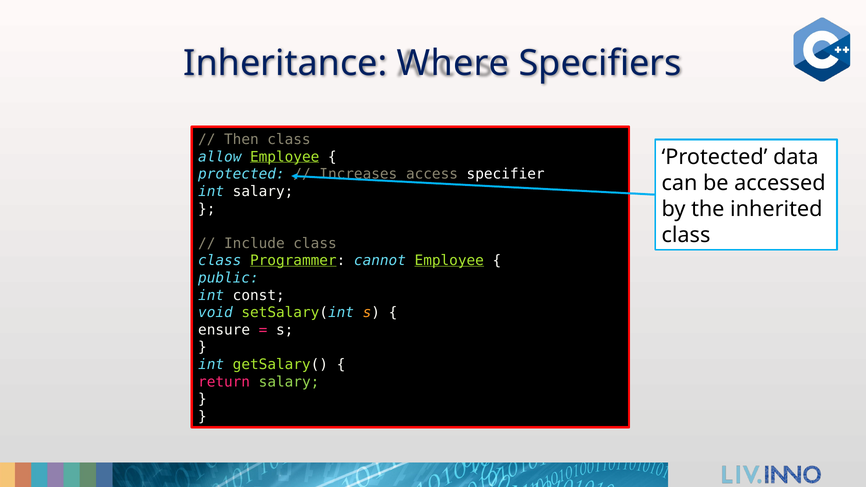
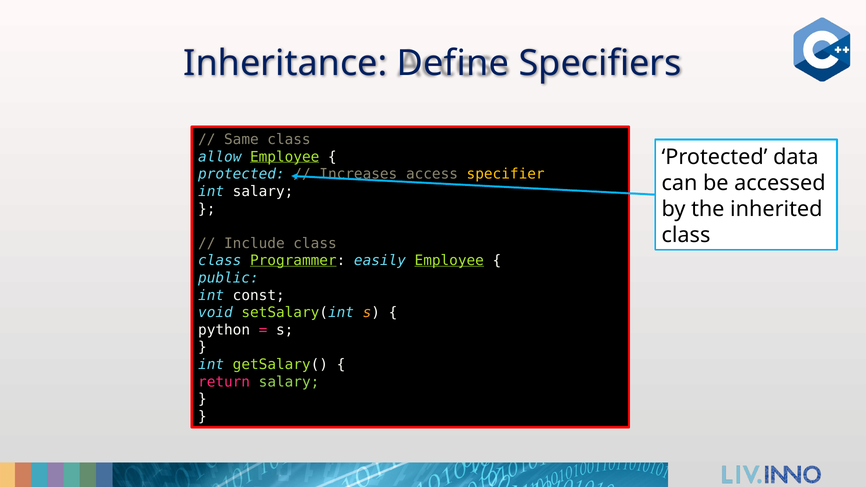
Where: Where -> Define (453, 64)
Then: Then -> Same (241, 140)
specifier colour: white -> yellow (506, 174)
cannot: cannot -> easily (380, 261)
ensure: ensure -> python (224, 330)
